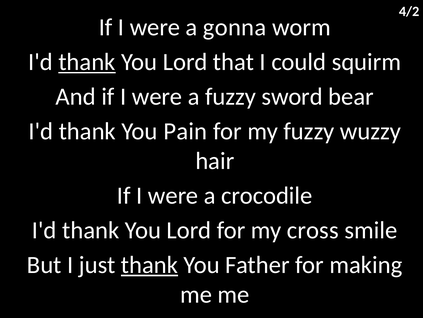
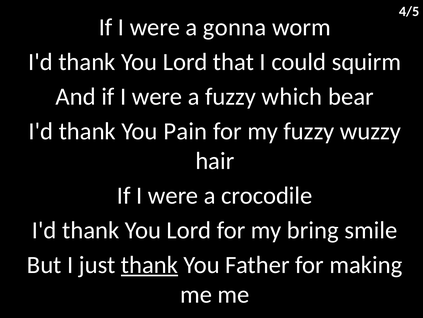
4/2: 4/2 -> 4/5 (409, 12)
thank underline: present -> none (87, 62)
sword: sword -> which (292, 96)
cross: cross -> bring (313, 230)
